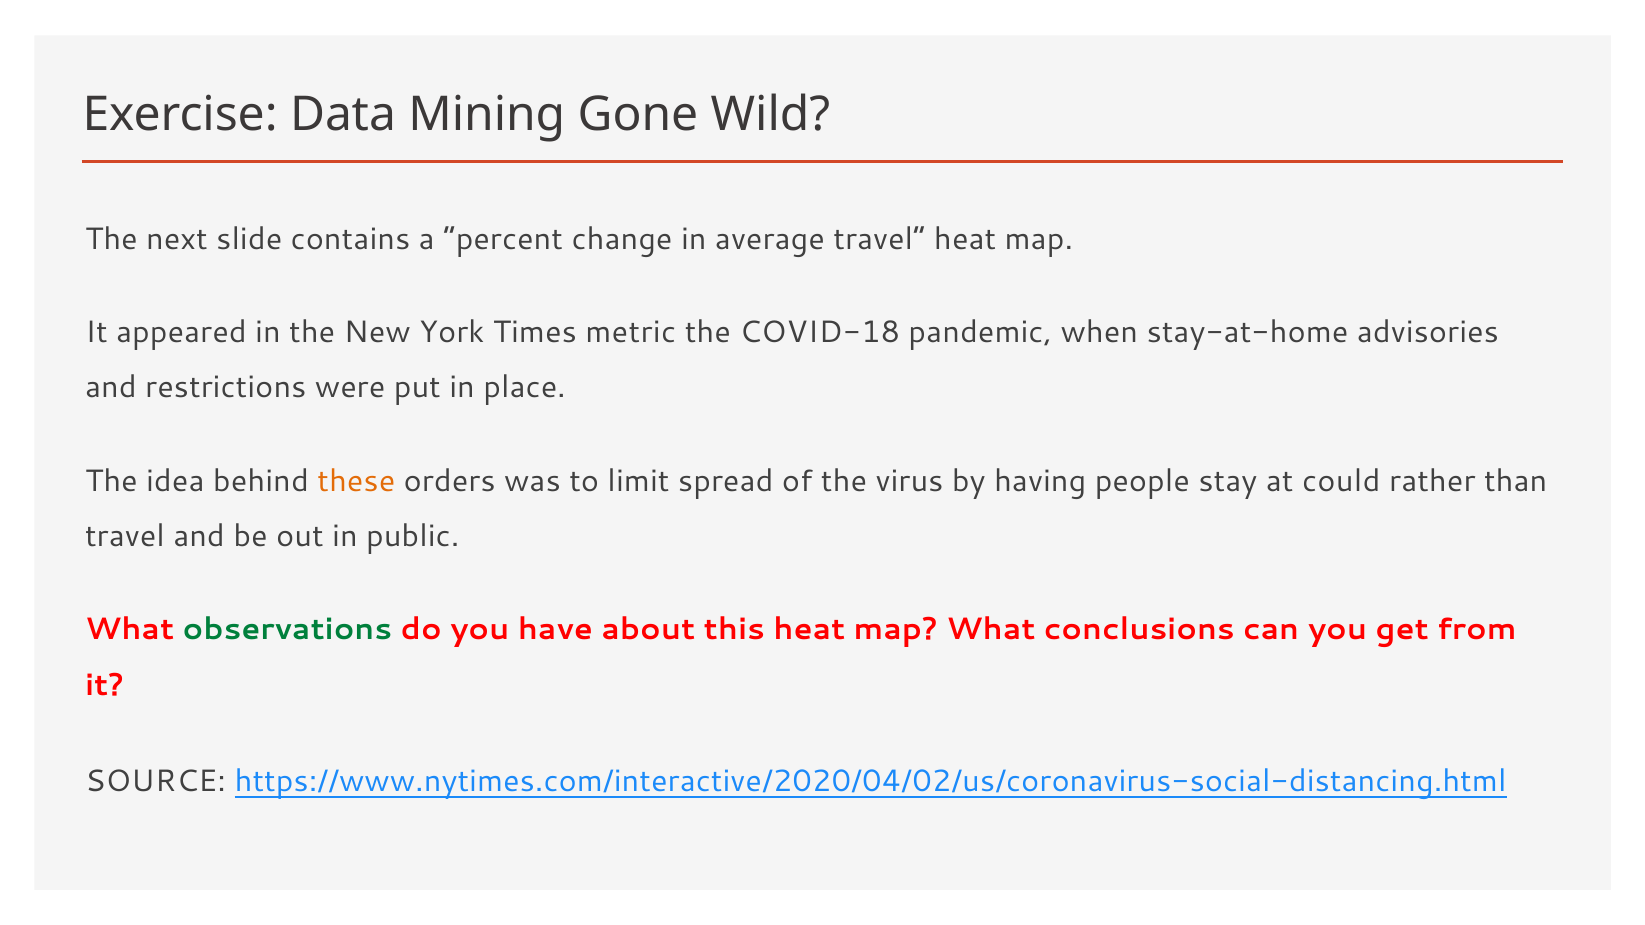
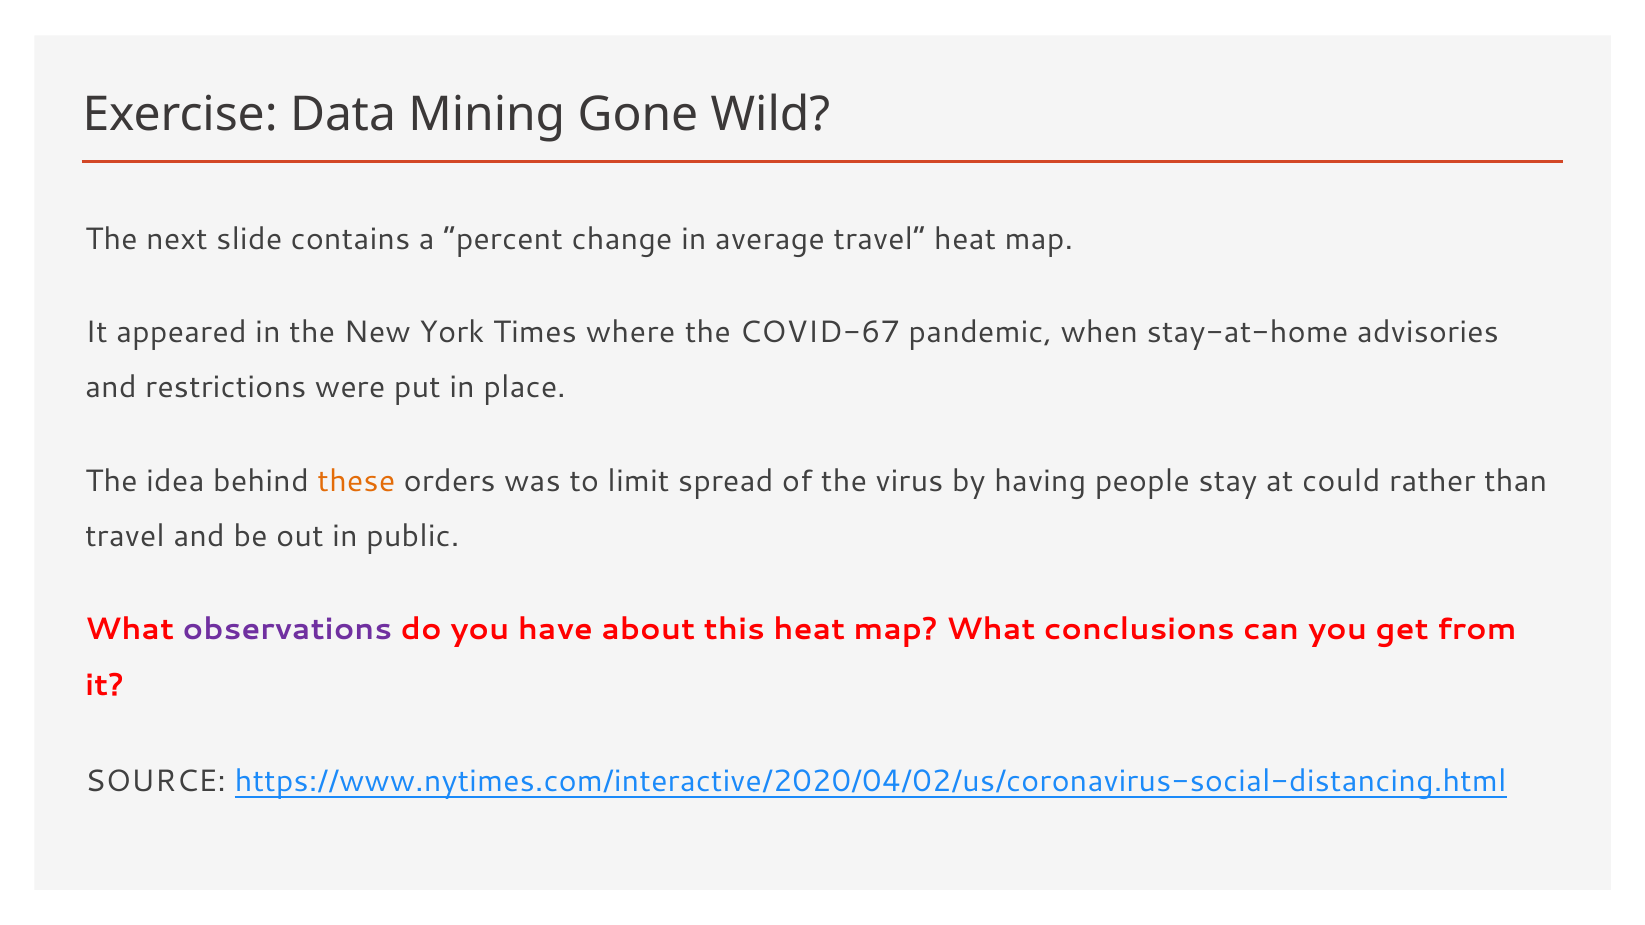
metric: metric -> where (631, 332)
COVID-18: COVID-18 -> COVID-67 (820, 332)
observations colour: green -> purple (287, 630)
